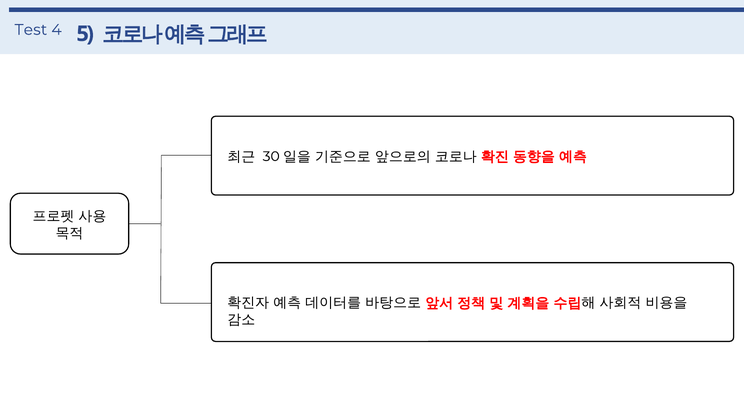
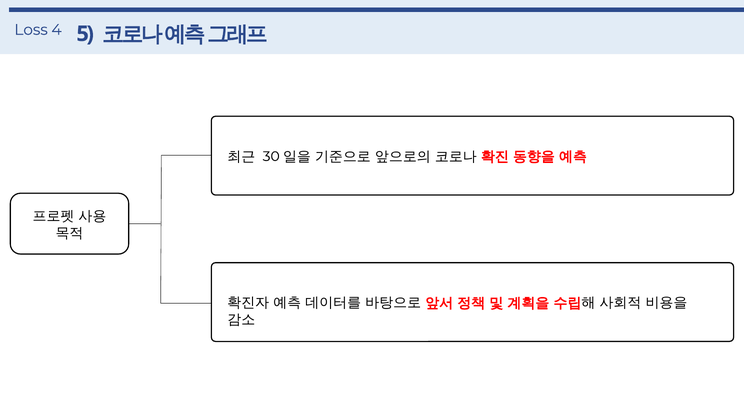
Test: Test -> Loss (31, 30)
